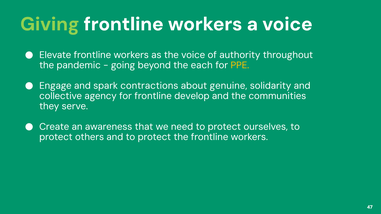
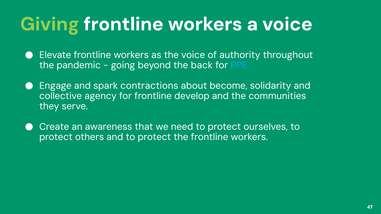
each: each -> back (202, 65)
PPE colour: yellow -> light blue (240, 65)
genuine: genuine -> become (229, 86)
